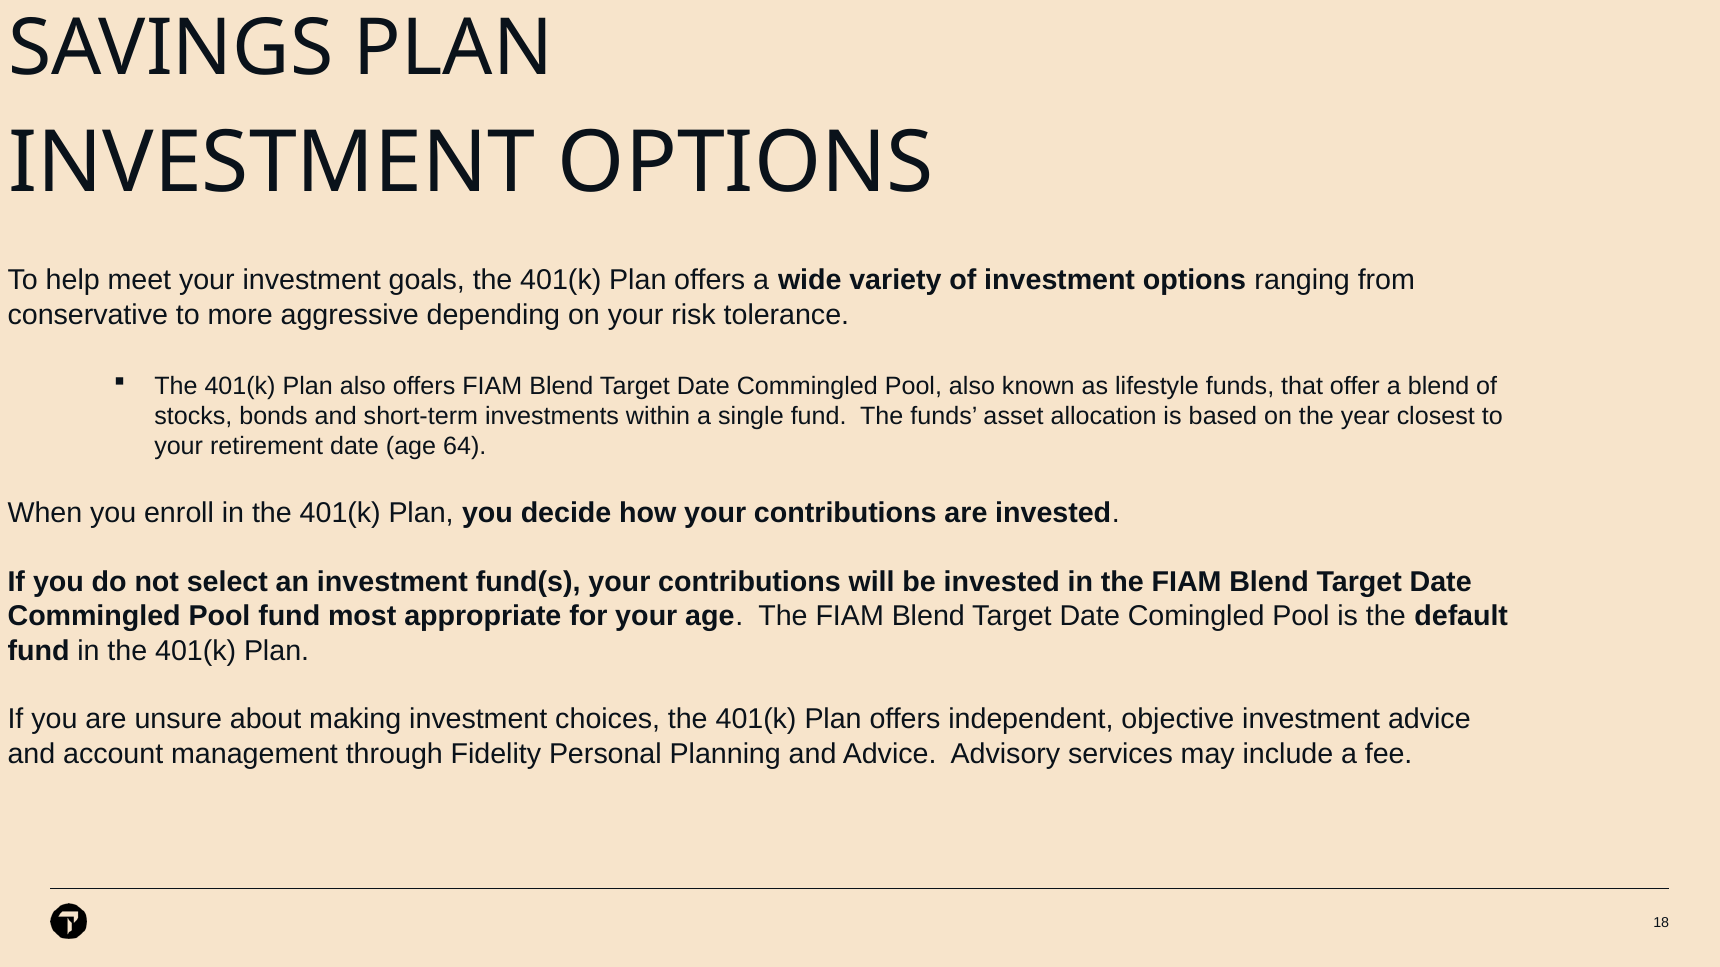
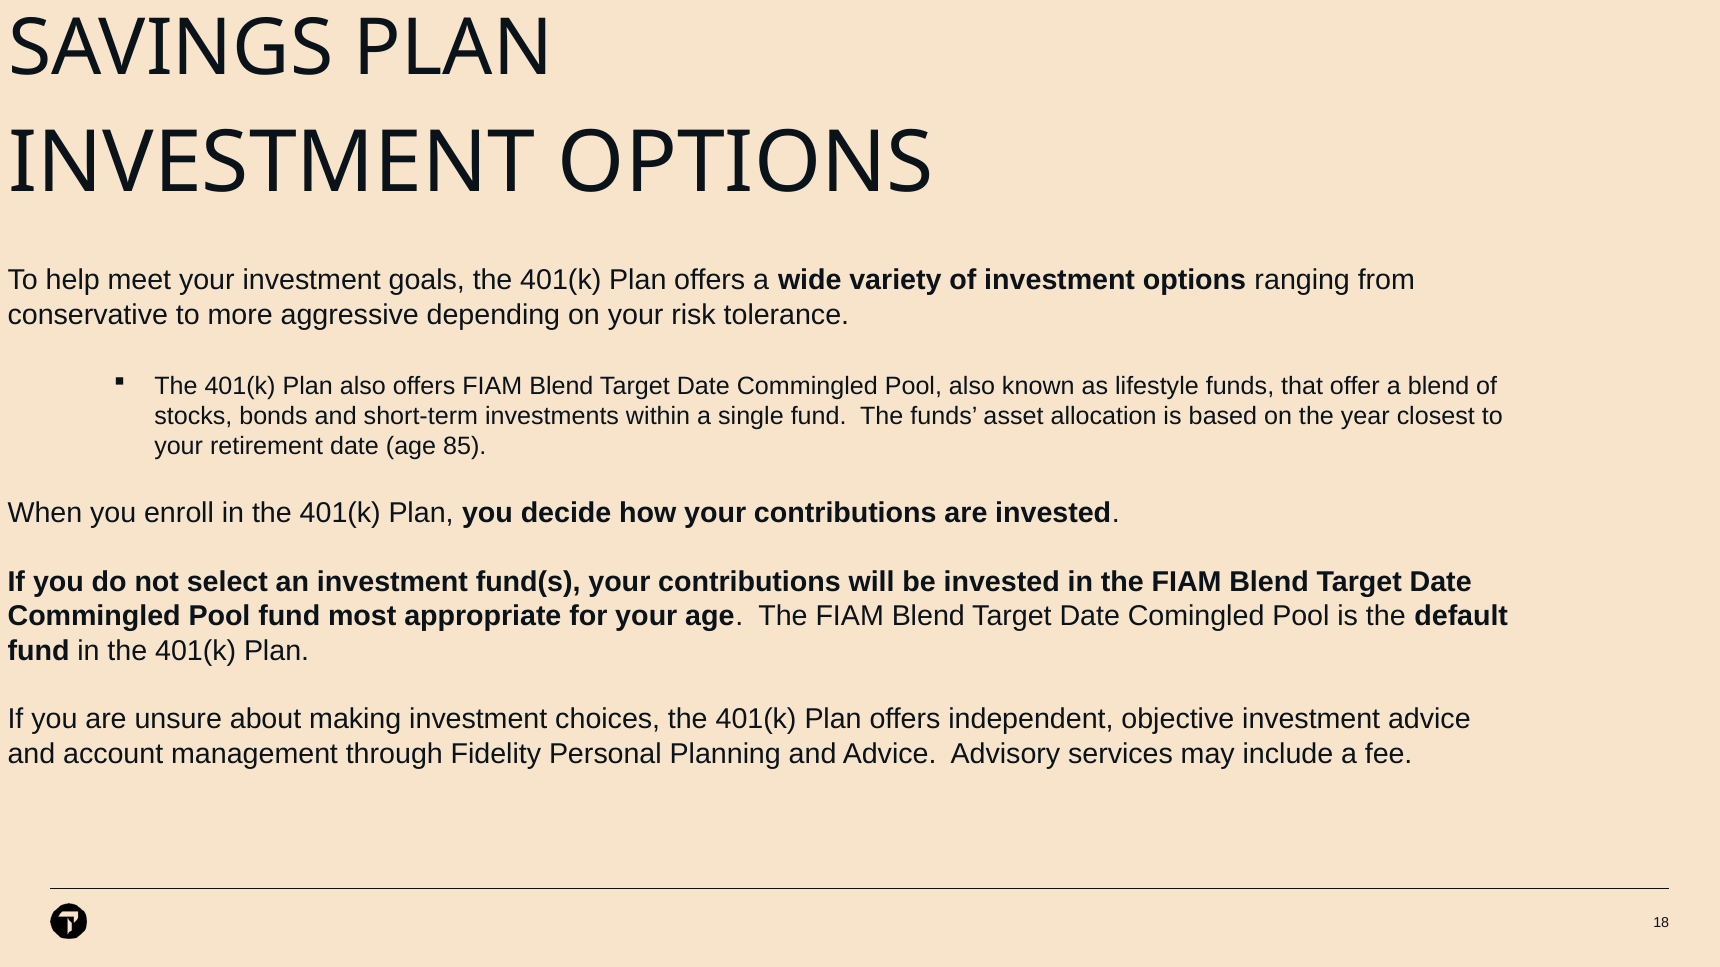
64: 64 -> 85 (465, 447)
